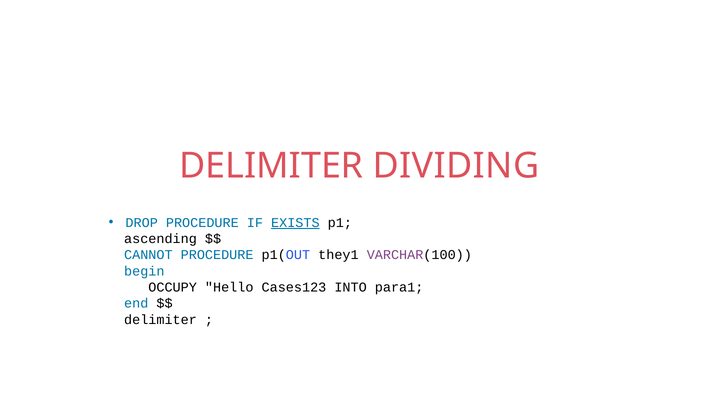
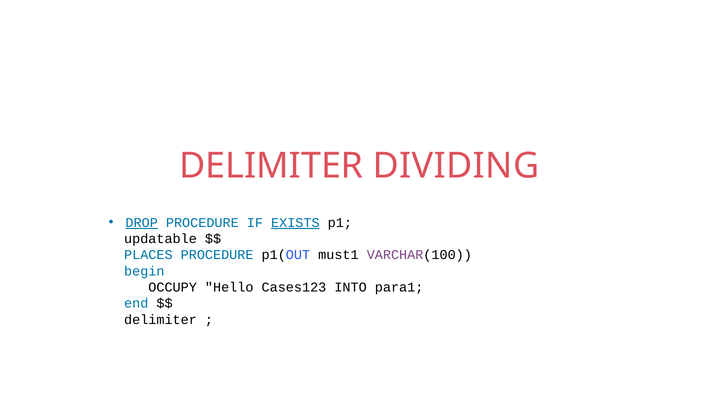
DROP underline: none -> present (142, 223)
ascending: ascending -> updatable (160, 239)
CANNOT: CANNOT -> PLACES (148, 255)
they1: they1 -> must1 (338, 255)
